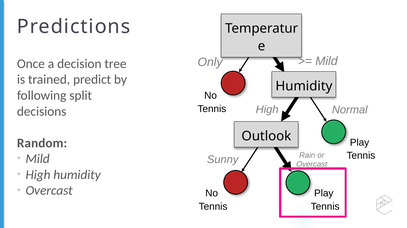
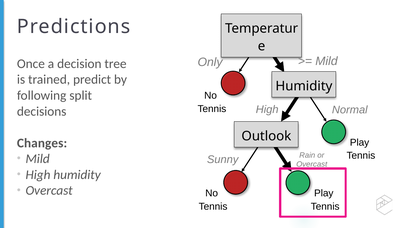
Random: Random -> Changes (42, 143)
